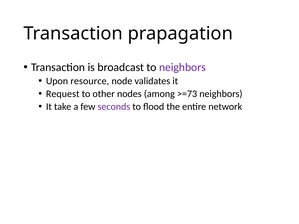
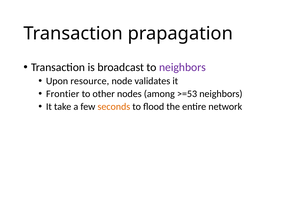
Request: Request -> Frontier (63, 94)
>=73: >=73 -> >=53 (187, 94)
seconds colour: purple -> orange (114, 107)
